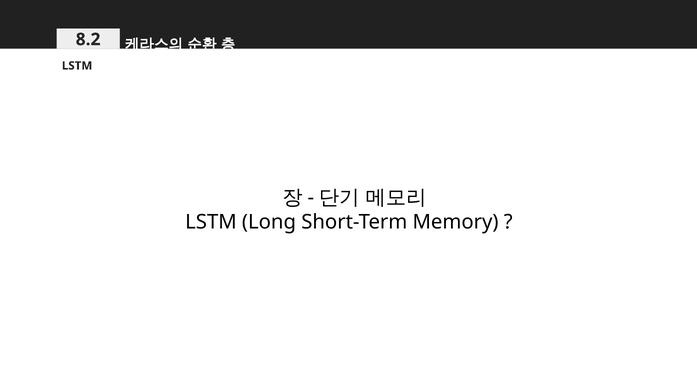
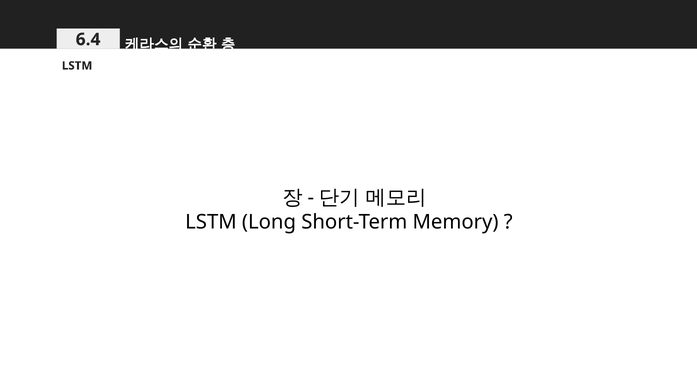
8.2: 8.2 -> 6.4 (88, 39)
